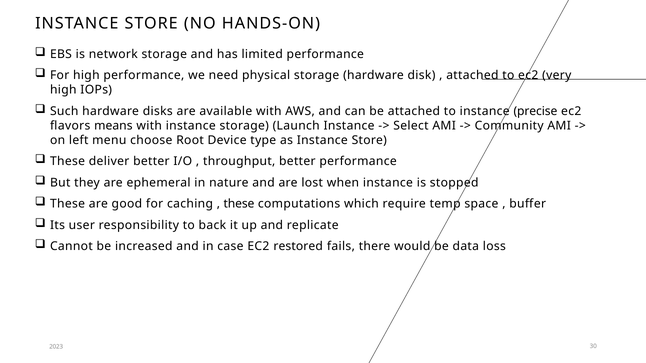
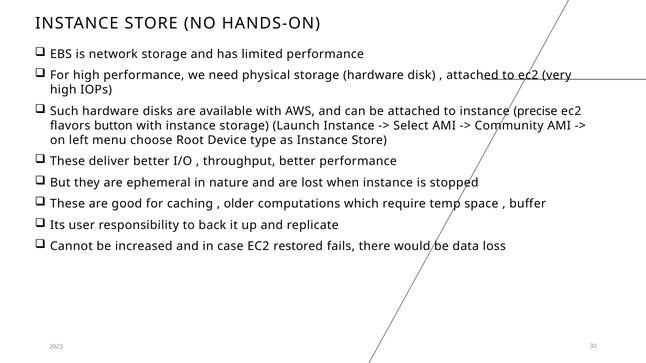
means: means -> button (113, 126)
these: these -> older (239, 204)
